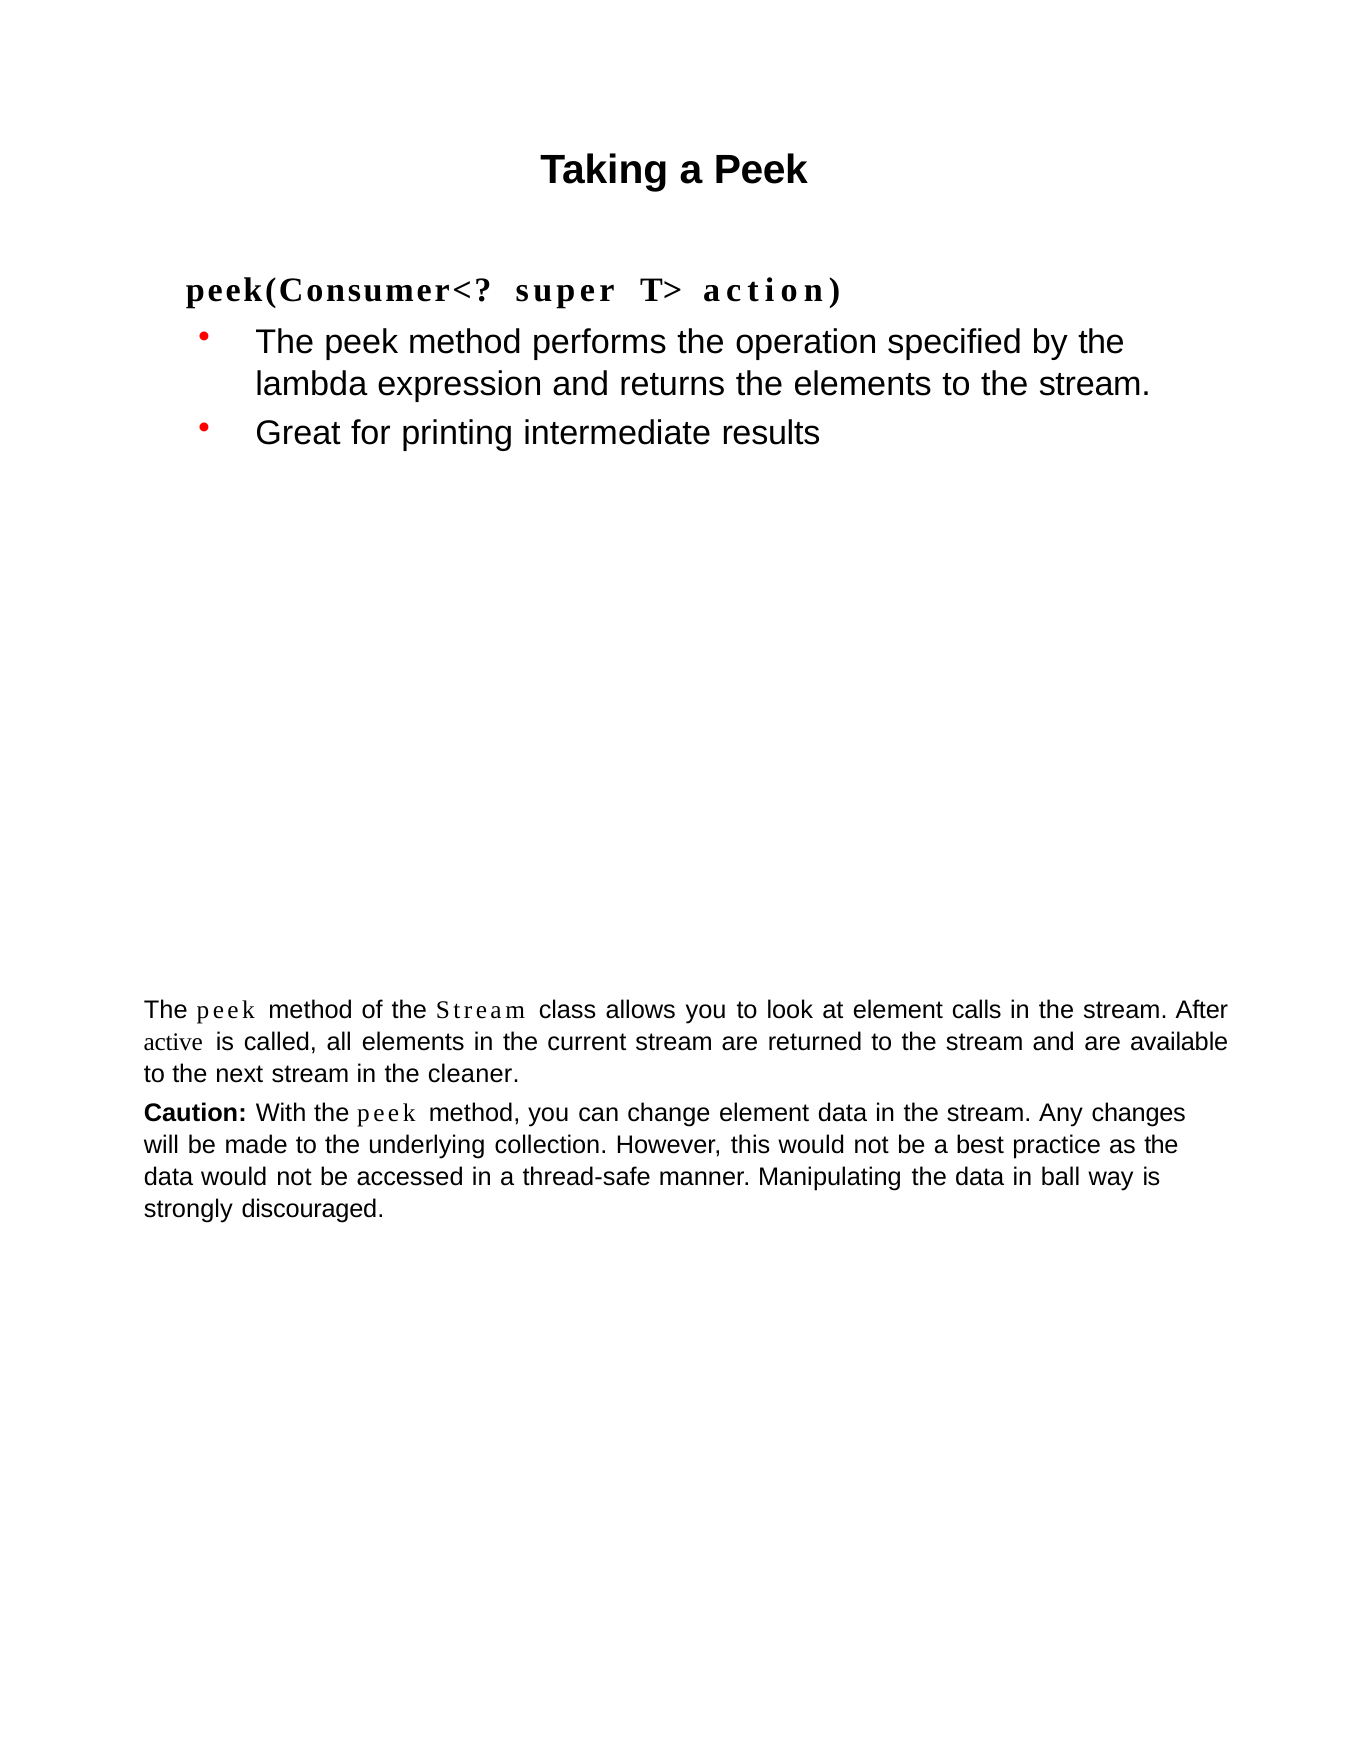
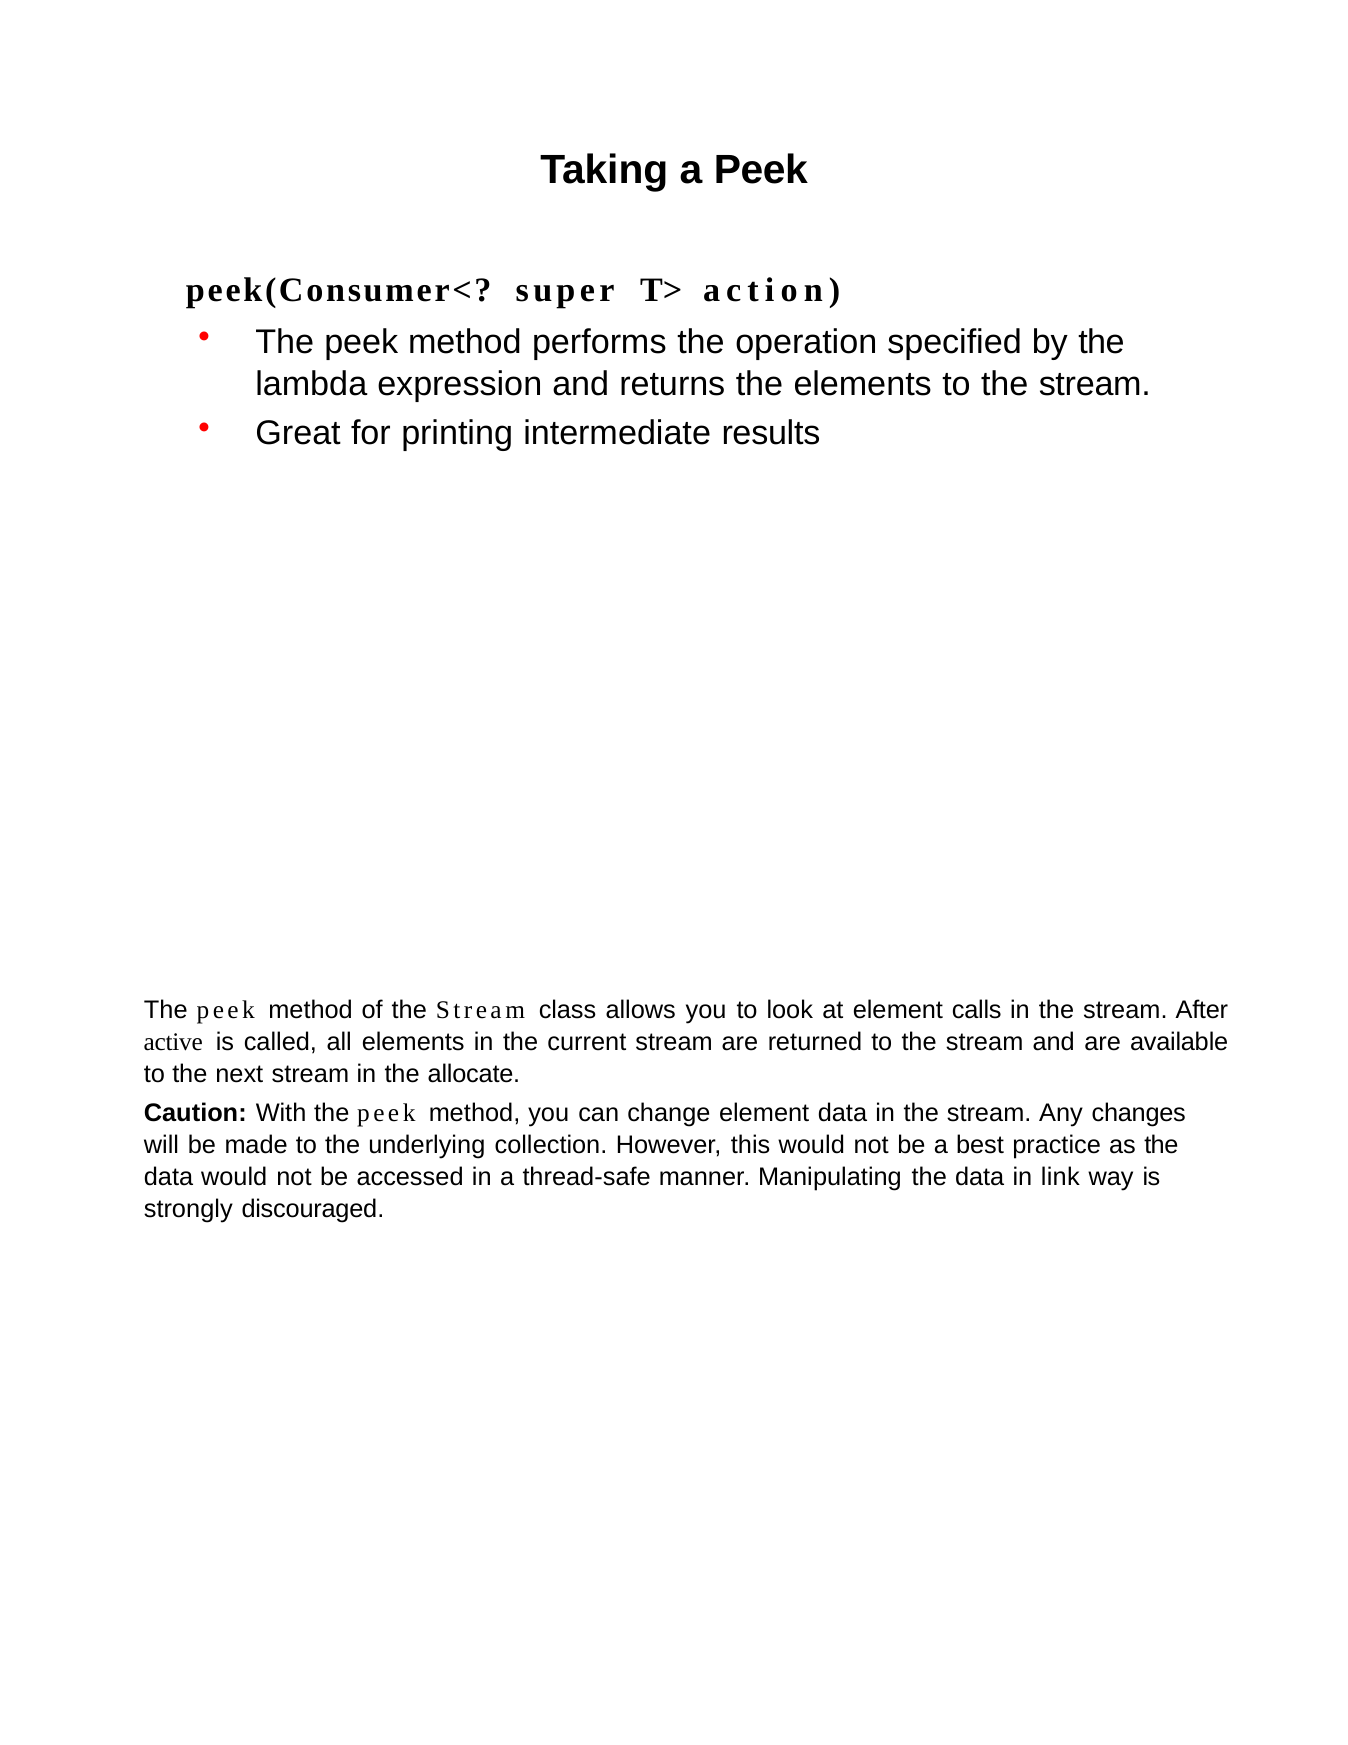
cleaner: cleaner -> allocate (474, 1074)
ball: ball -> link (1060, 1177)
